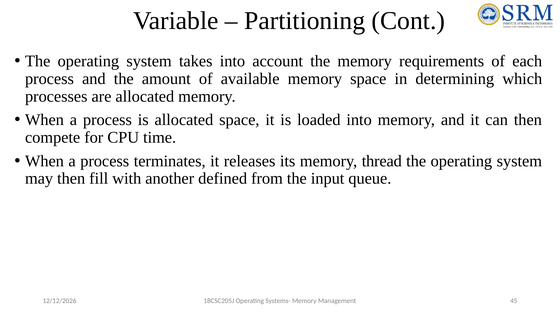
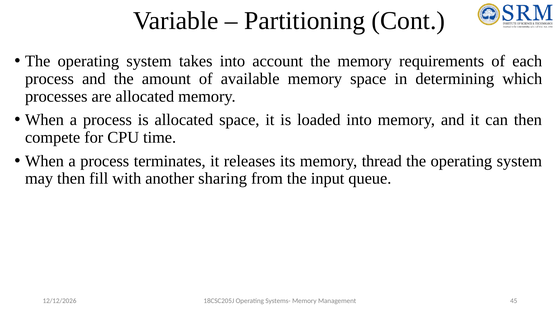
defined: defined -> sharing (223, 179)
